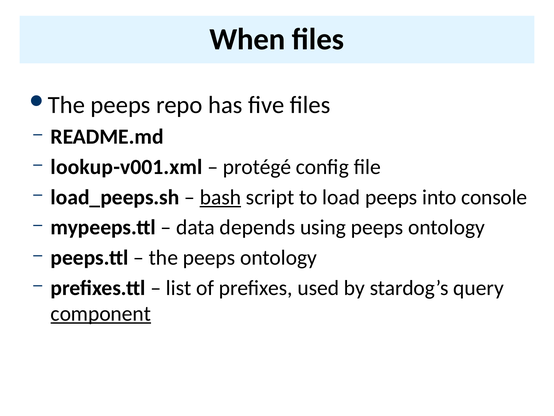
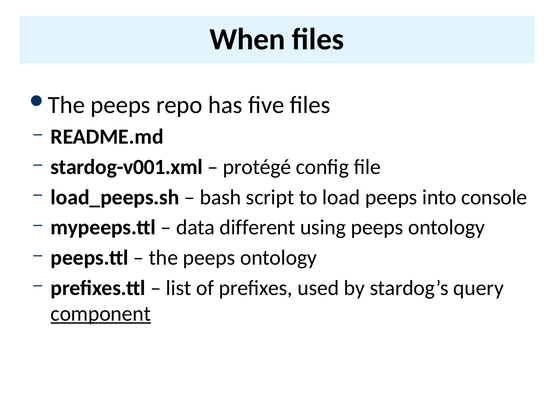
lookup-v001.xml: lookup-v001.xml -> stardog-v001.xml (127, 167)
bash underline: present -> none (220, 197)
depends: depends -> different (257, 227)
